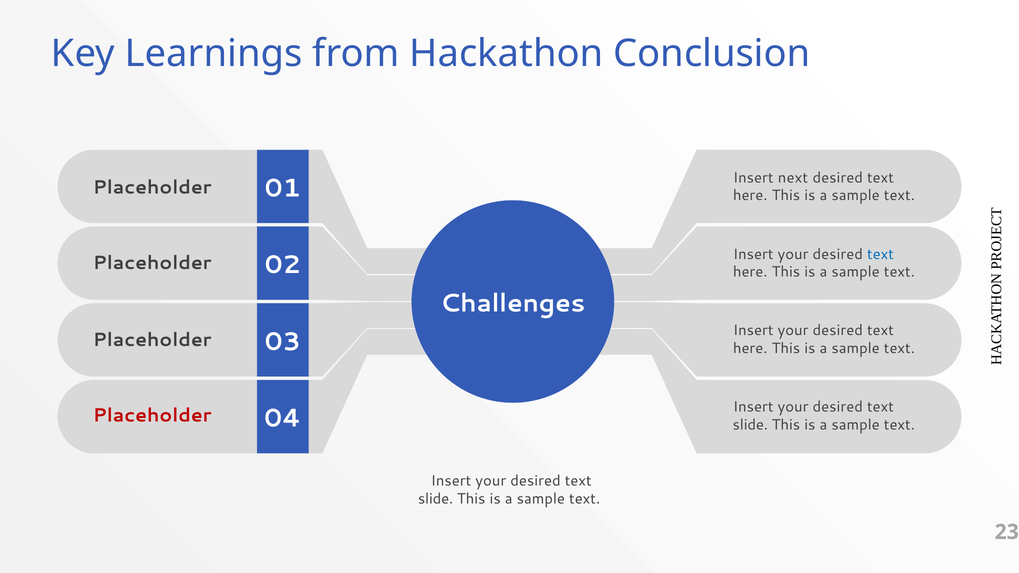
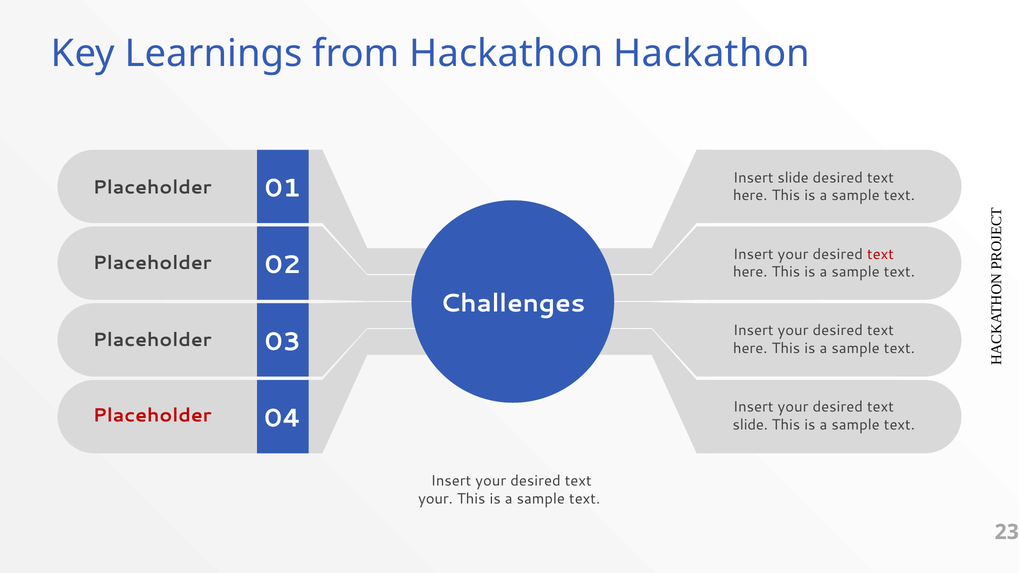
Hackathon Conclusion: Conclusion -> Hackathon (712, 54)
Insert next: next -> slide (793, 178)
text colour: blue -> red (880, 254)
slide: slide -> your (435, 499)
